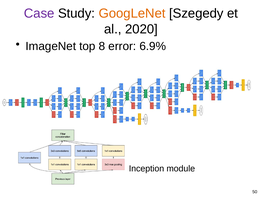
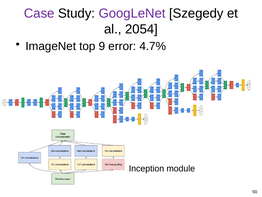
GoogLeNet colour: orange -> purple (132, 13)
2020: 2020 -> 2054 (141, 29)
8: 8 -> 9 (102, 46)
6.9%: 6.9% -> 4.7% (153, 46)
